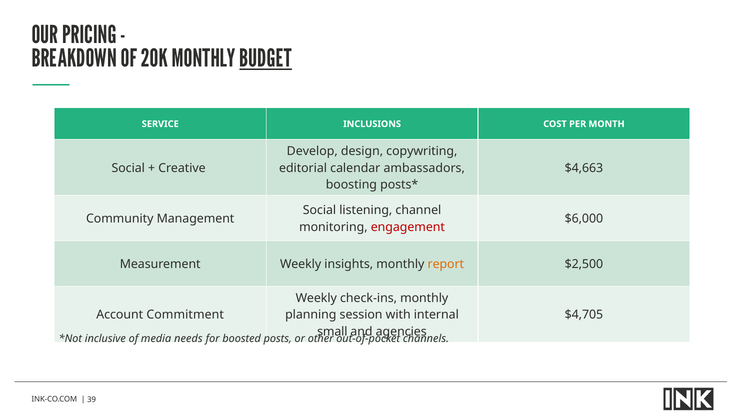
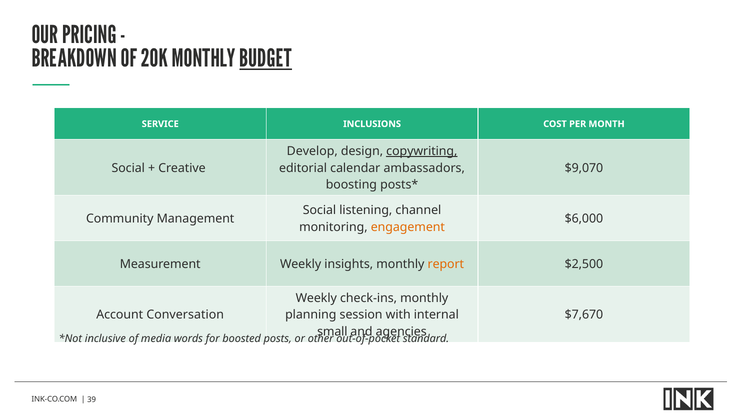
copywriting underline: none -> present (422, 151)
$4,663: $4,663 -> $9,070 (584, 168)
engagement colour: red -> orange (408, 227)
Commitment: Commitment -> Conversation (185, 315)
$4,705: $4,705 -> $7,670 (584, 315)
needs: needs -> words (188, 339)
channels: channels -> standard (426, 339)
